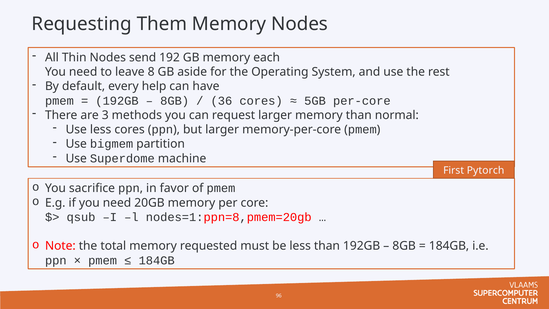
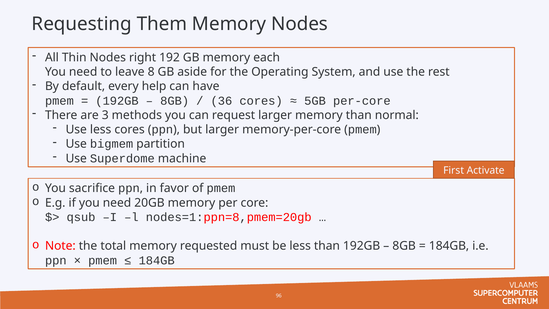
send: send -> right (143, 57)
Pytorch: Pytorch -> Activate (486, 170)
